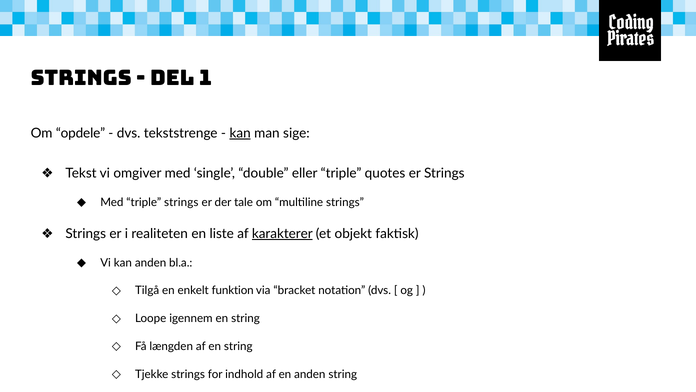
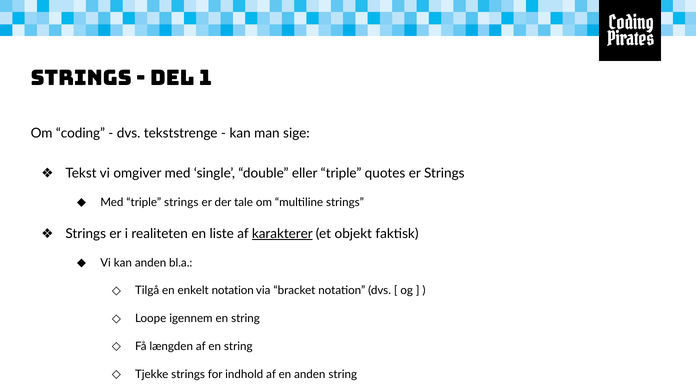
opdele: opdele -> coding (80, 133)
kan underline: present -> none (240, 133)
enkelt funktion: funktion -> notation (233, 290)
